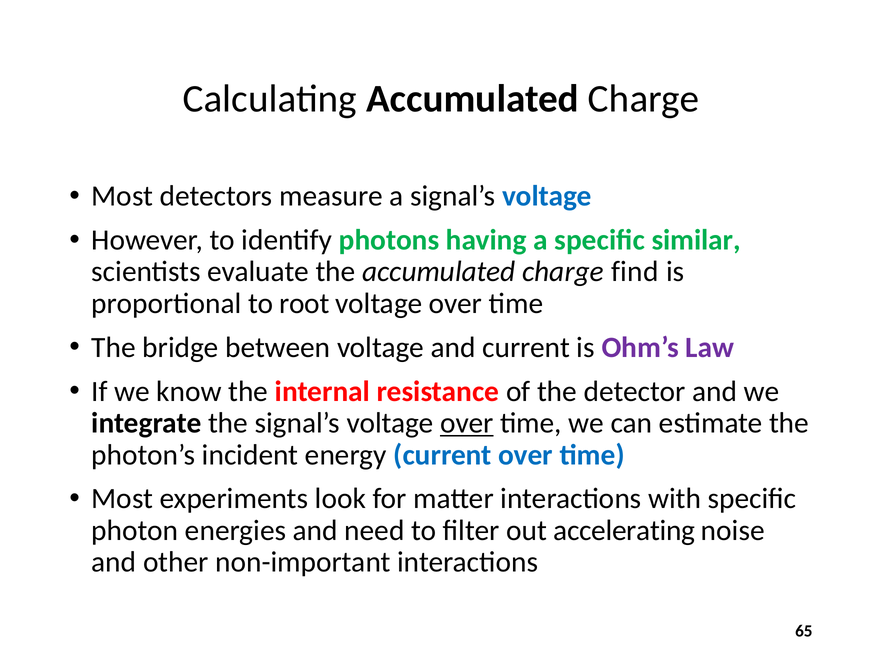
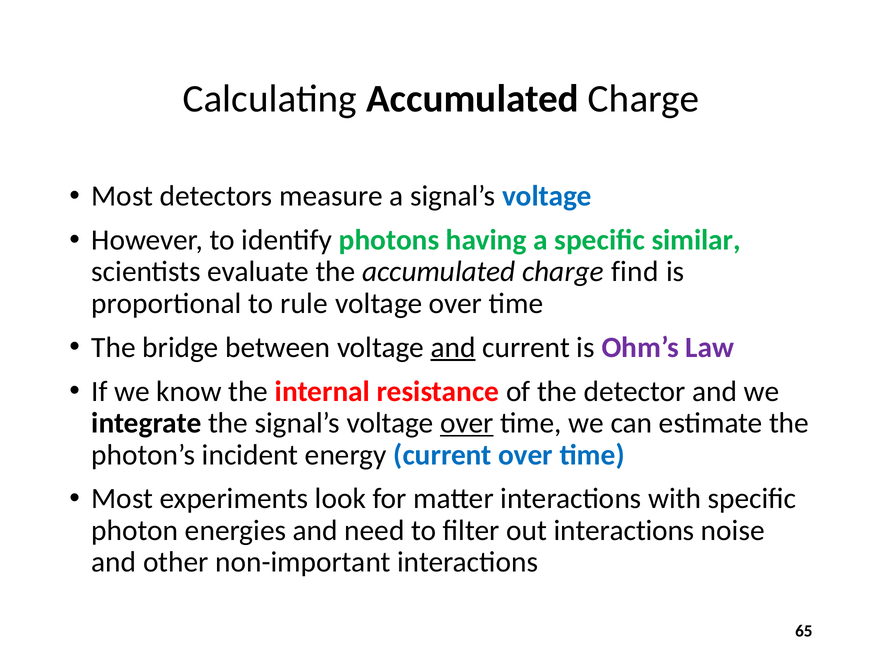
root: root -> rule (304, 304)
and underline: none -> present (453, 348)
out accelerating: accelerating -> interactions (624, 531)
